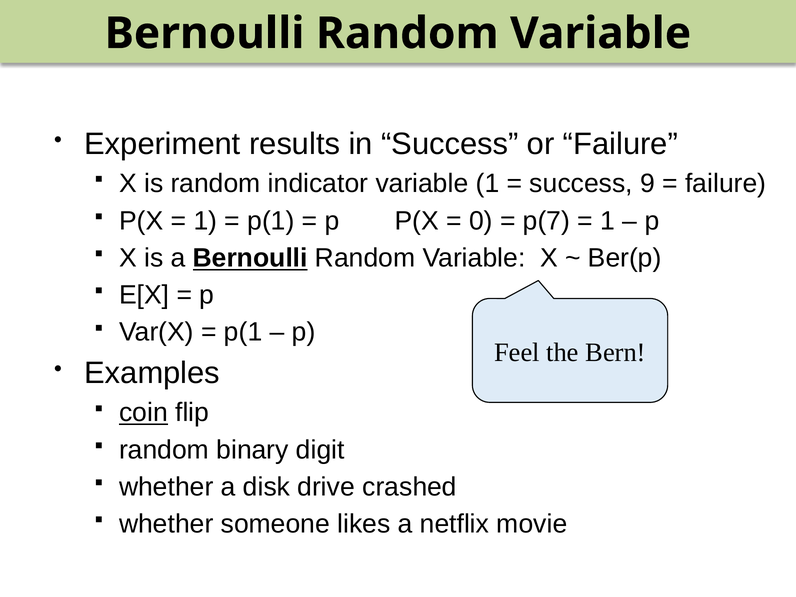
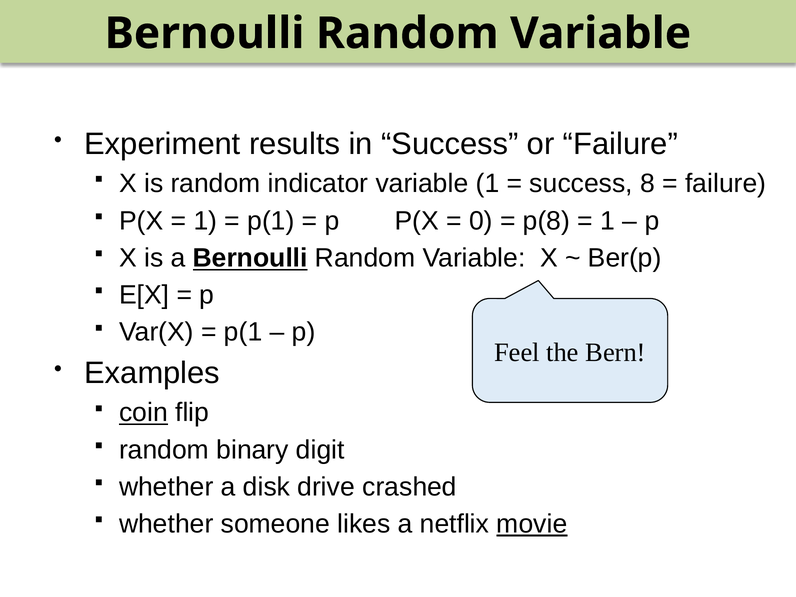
9: 9 -> 8 (647, 184)
p(7: p(7 -> p(8 (546, 221)
movie underline: none -> present (532, 524)
